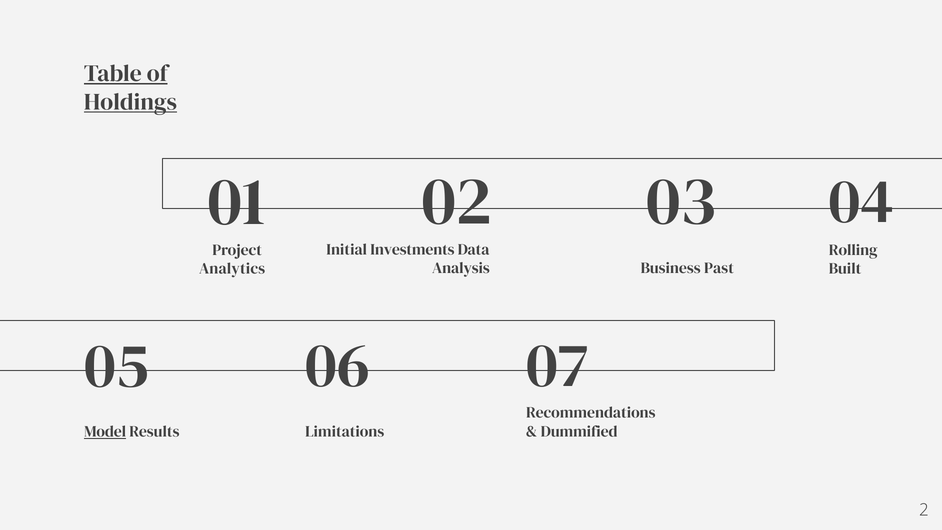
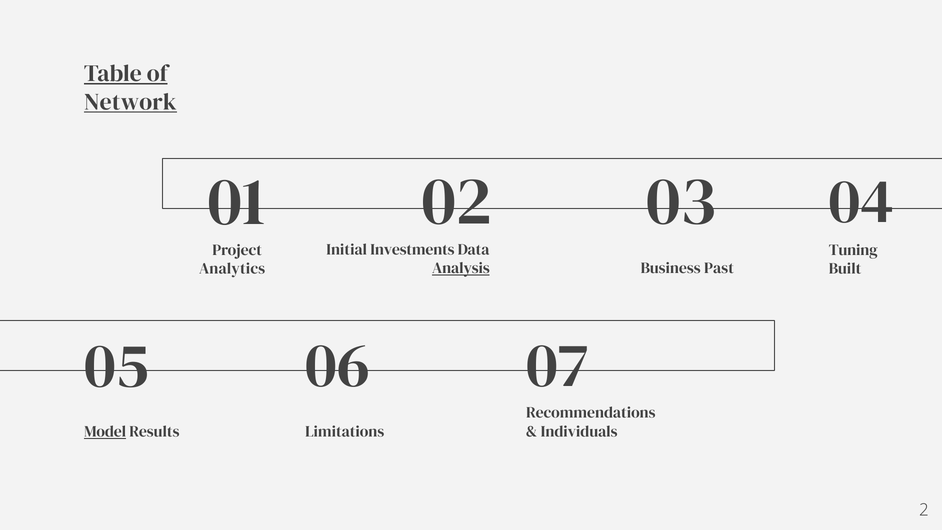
Holdings: Holdings -> Network (130, 102)
Rolling: Rolling -> Tuning (853, 250)
Analysis underline: none -> present (461, 268)
Dummified: Dummified -> Individuals (579, 431)
